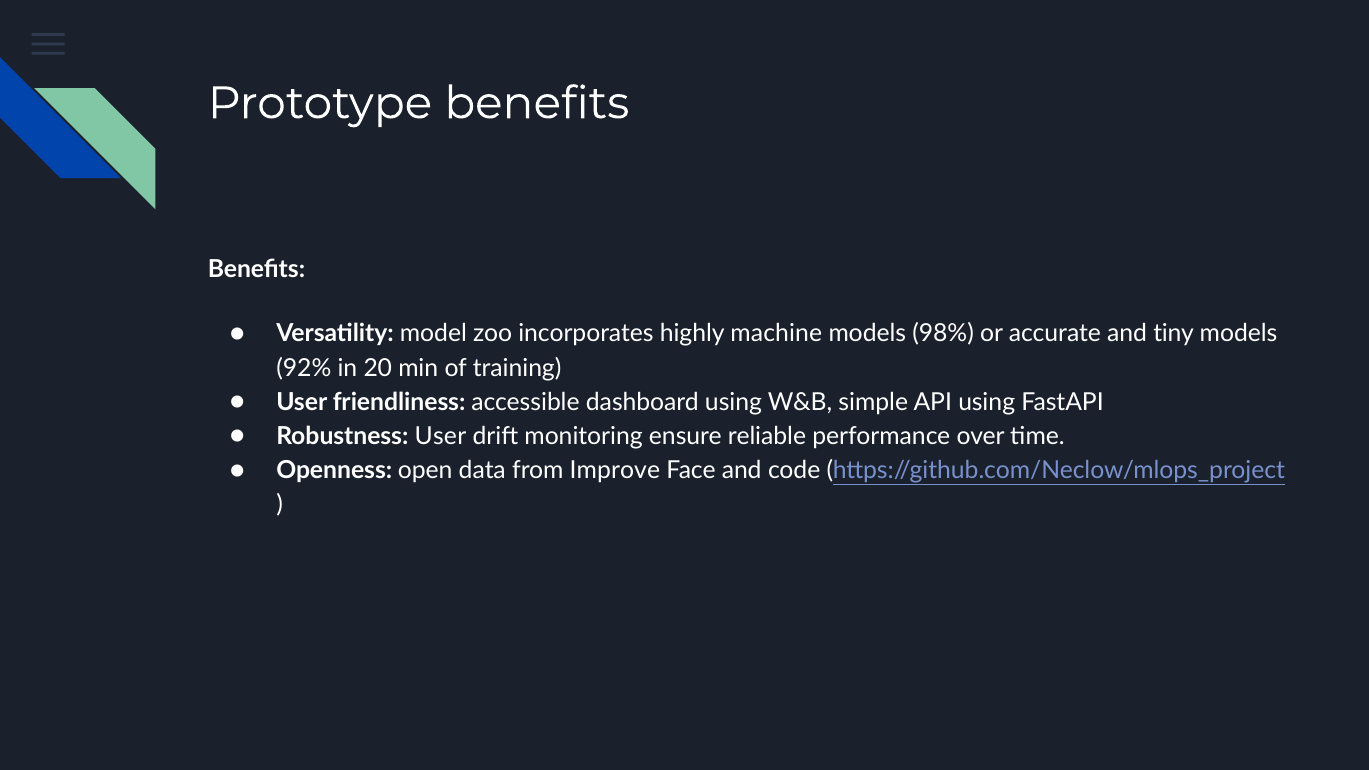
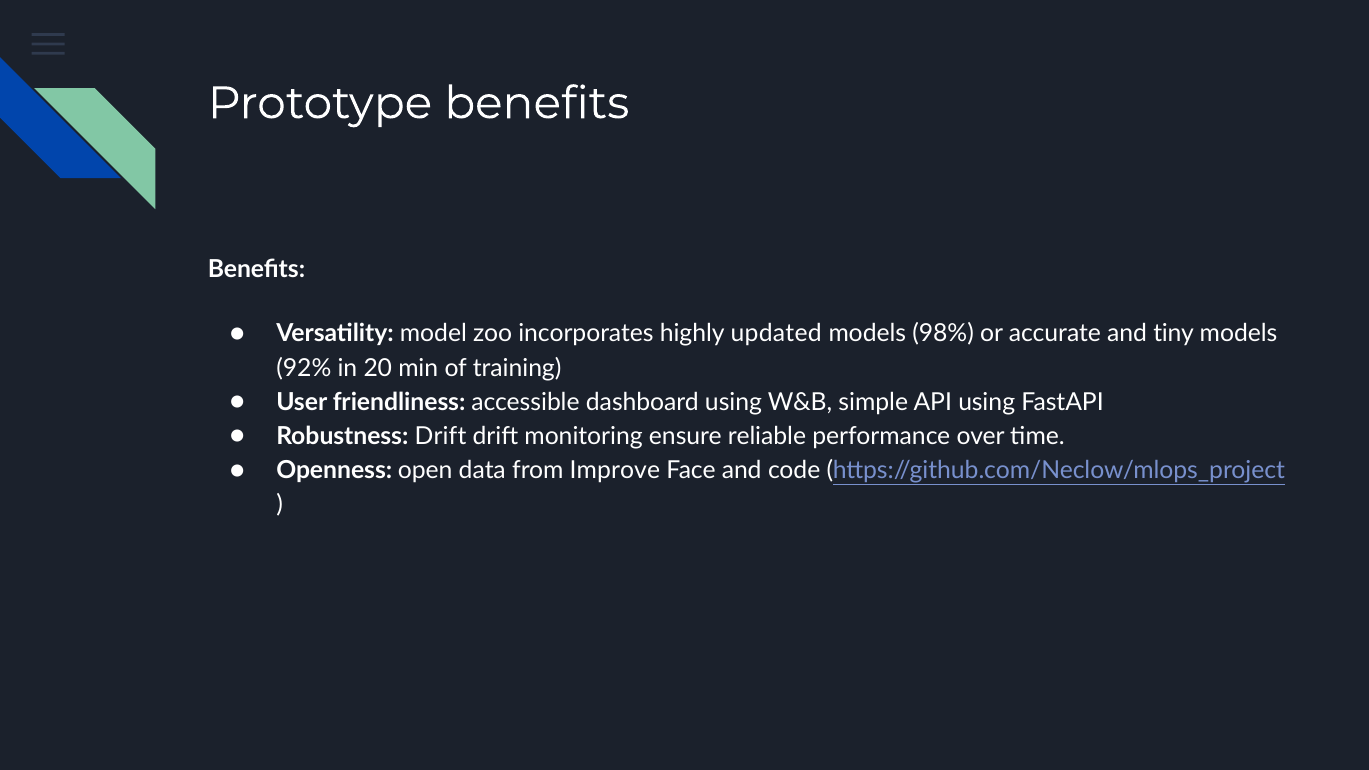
machine: machine -> updated (776, 334)
Robustness User: User -> Drift (441, 436)
